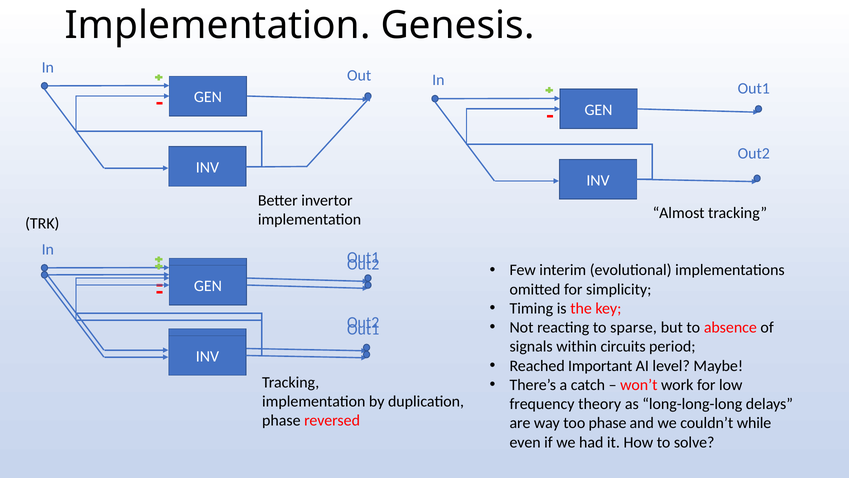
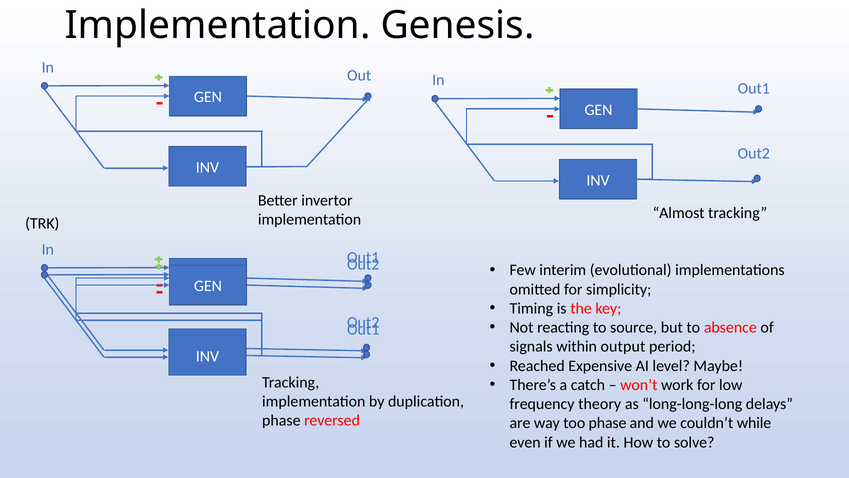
sparse: sparse -> source (634, 327)
circuits: circuits -> output (623, 346)
Important: Important -> Expensive (600, 365)
